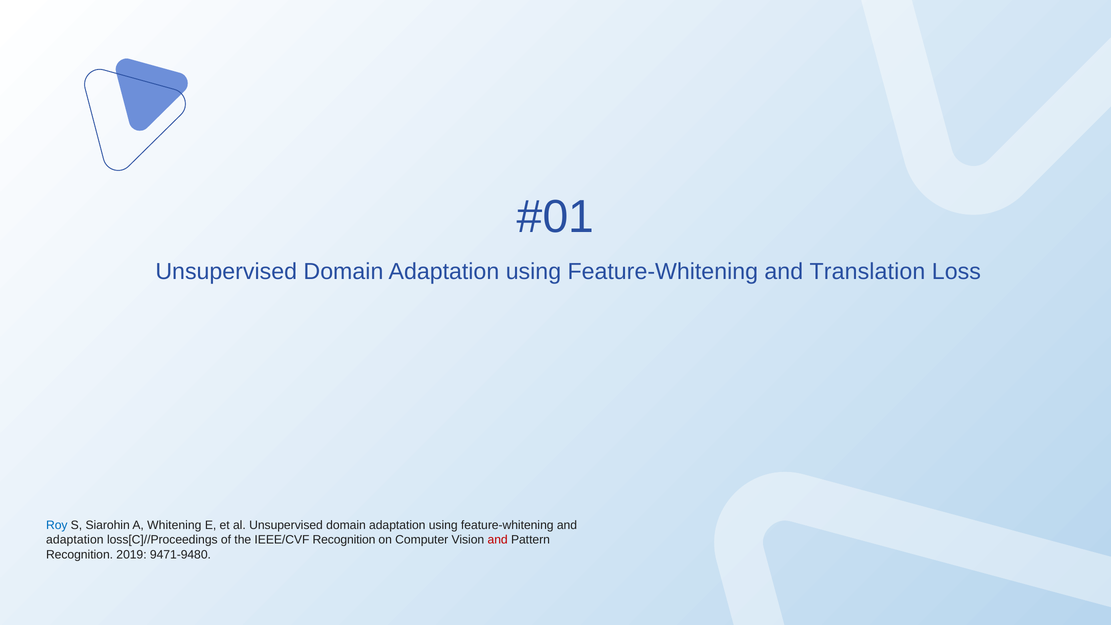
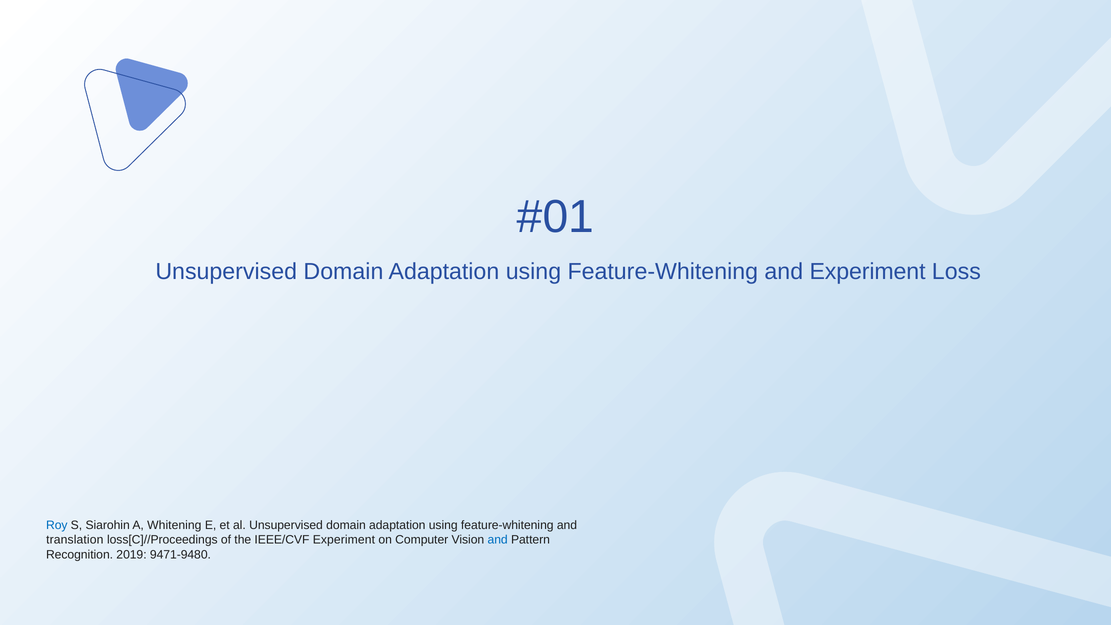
and Translation: Translation -> Experiment (868, 272)
adaptation: adaptation -> translation (75, 540)
IEEE/CVF Recognition: Recognition -> Experiment (344, 540)
and colour: red -> blue (498, 540)
